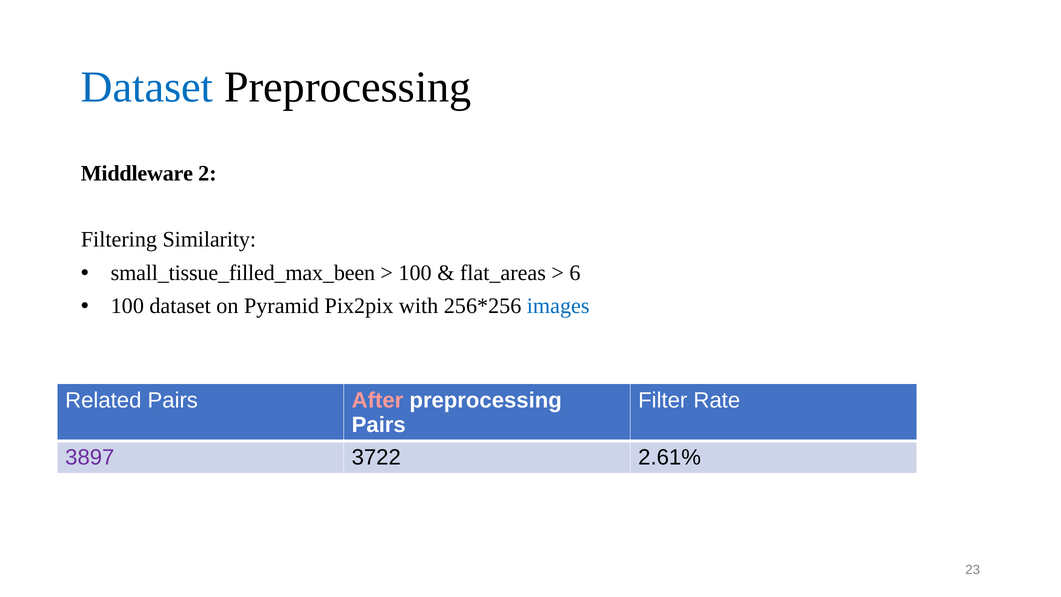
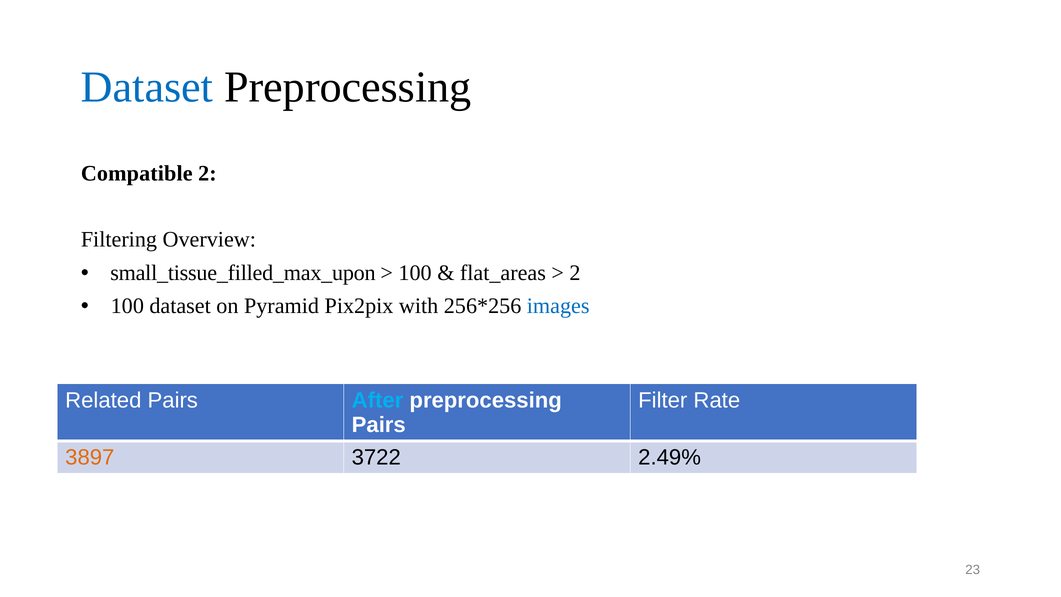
Middleware: Middleware -> Compatible (137, 173)
Similarity: Similarity -> Overview (209, 239)
small_tissue_filled_max_been: small_tissue_filled_max_been -> small_tissue_filled_max_upon (243, 273)
6: 6 -> 2 (575, 273)
After colour: pink -> light blue (378, 400)
3897 colour: purple -> orange (90, 457)
2.61%: 2.61% -> 2.49% (670, 457)
